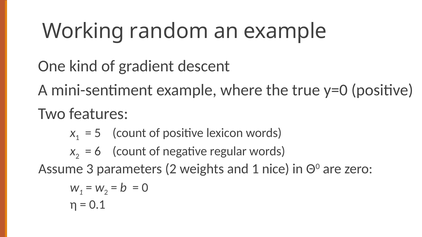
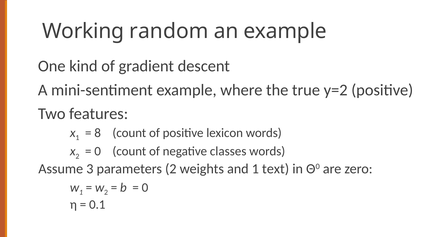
y=0: y=0 -> y=2 (336, 90)
5: 5 -> 8 (98, 133)
6: 6 -> 0 (98, 152)
regular: regular -> classes (228, 152)
nice: nice -> text (276, 169)
